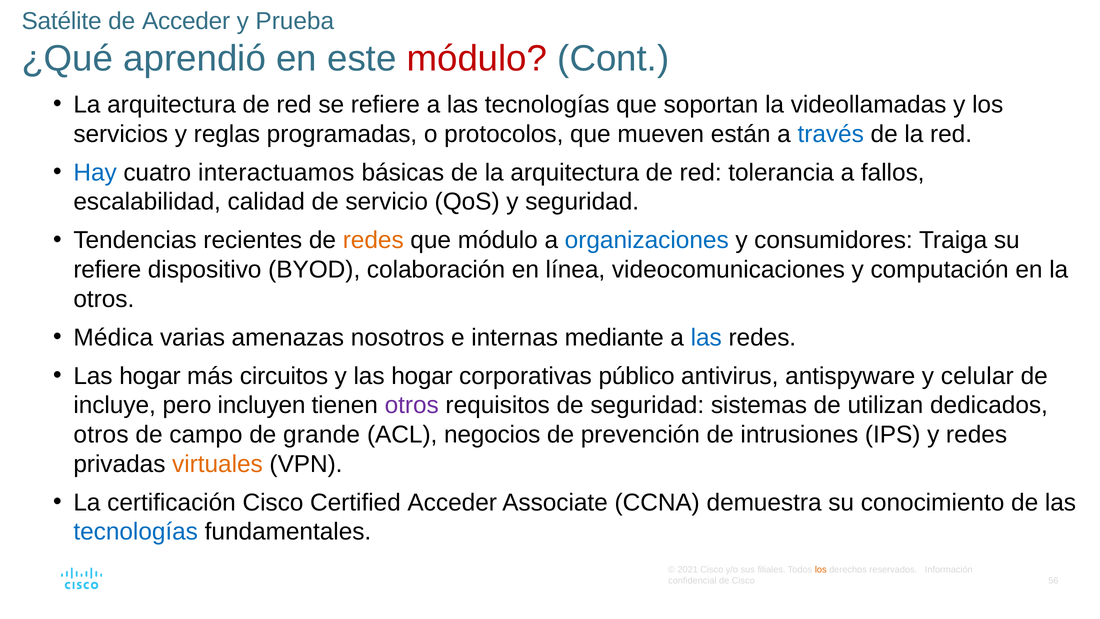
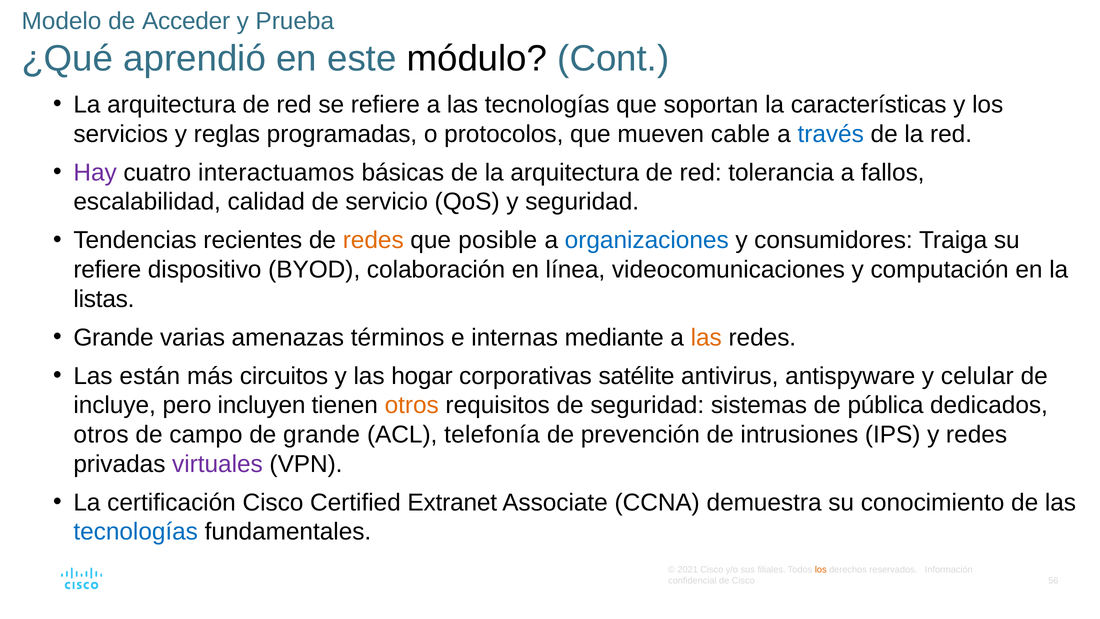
Satélite: Satélite -> Modelo (61, 21)
módulo colour: red -> black (477, 59)
videollamadas: videollamadas -> características (869, 105)
están: están -> cable (741, 134)
Hay colour: blue -> purple (95, 172)
que módulo: módulo -> posible (498, 240)
otros: otros -> listas (104, 299)
Médica: Médica -> Grande (113, 337)
nosotros: nosotros -> términos (398, 337)
las colour: blue -> orange (706, 337)
hogar: hogar -> están (150, 376)
público: público -> satélite (637, 376)
otros colour: purple -> orange (412, 405)
utilizan: utilizan -> pública (885, 405)
negocios: negocios -> telefonía (492, 435)
virtuales colour: orange -> purple (217, 464)
Certified Acceder: Acceder -> Extranet (452, 502)
